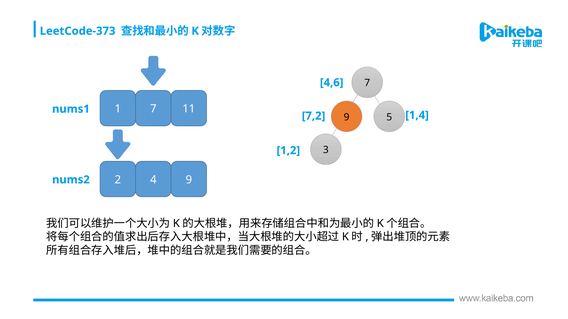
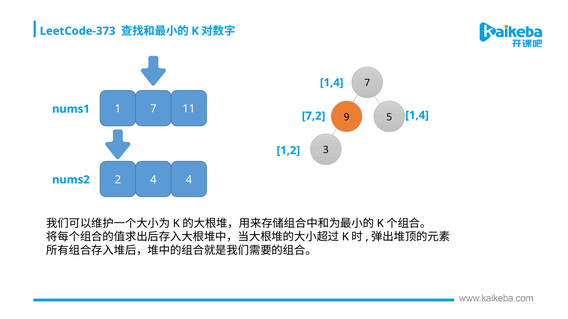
4,6: 4,6 -> 1,4 (332, 83)
4 9: 9 -> 4 (189, 180)
